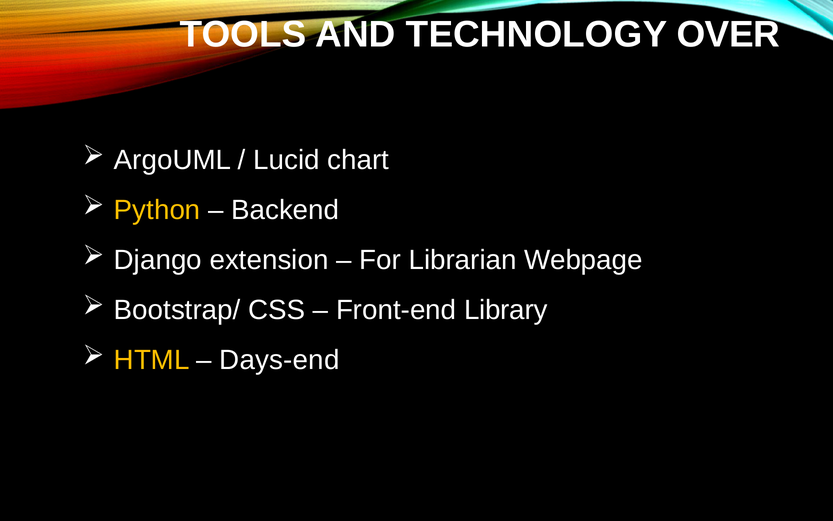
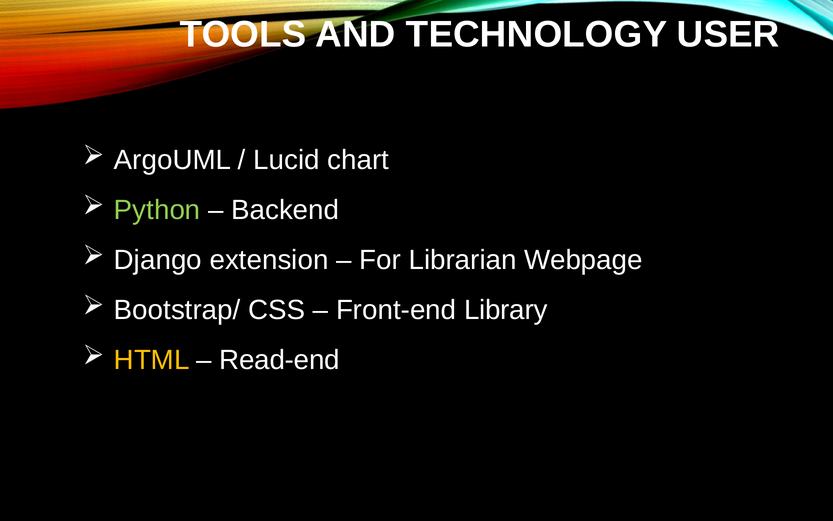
OVER: OVER -> USER (728, 35)
Python colour: yellow -> light green (157, 210)
Days-end: Days-end -> Read-end (280, 360)
